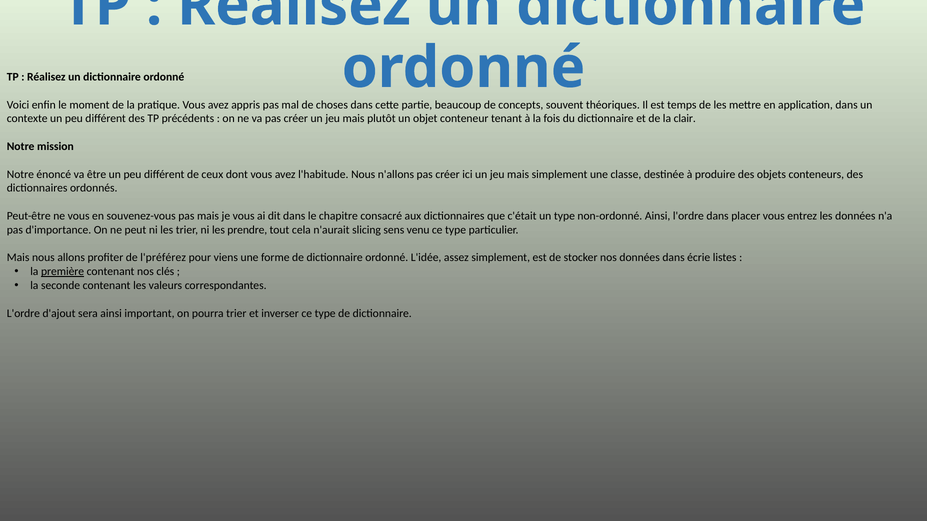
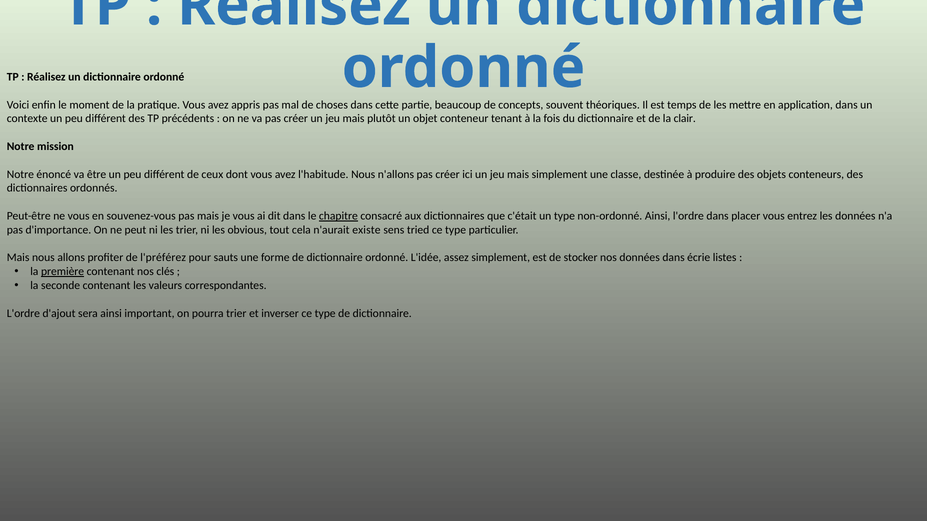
chapitre underline: none -> present (338, 216)
prendre: prendre -> obvious (247, 230)
slicing: slicing -> existe (366, 230)
venu: venu -> tried (418, 230)
viens: viens -> sauts (226, 258)
